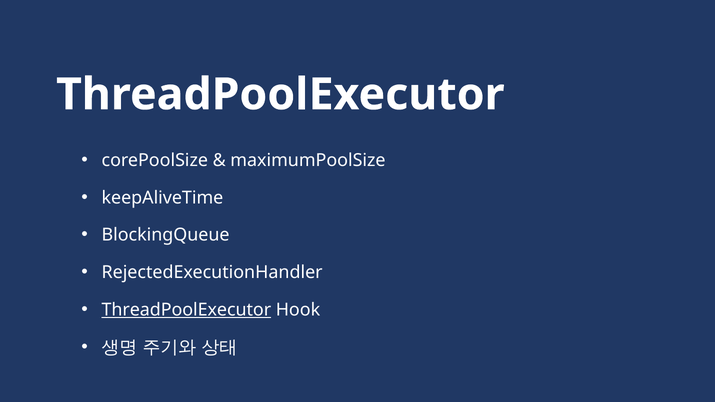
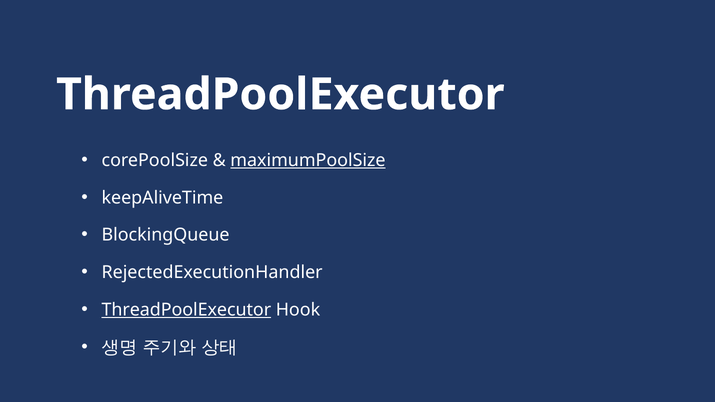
maximumPoolSize underline: none -> present (308, 160)
